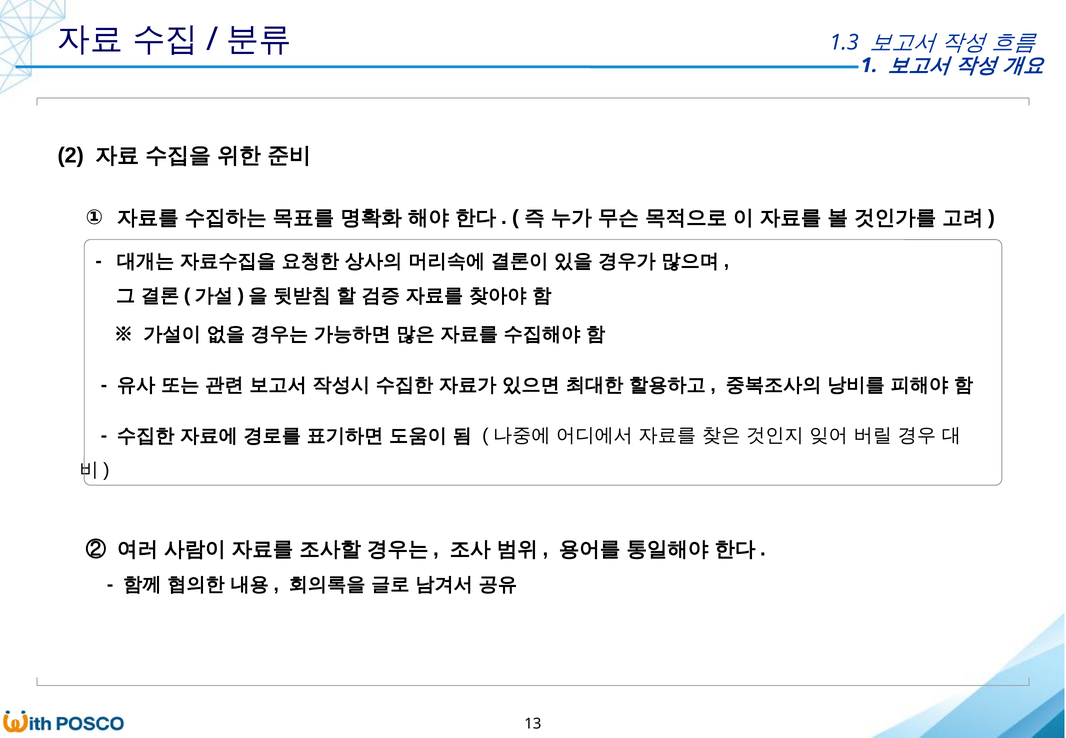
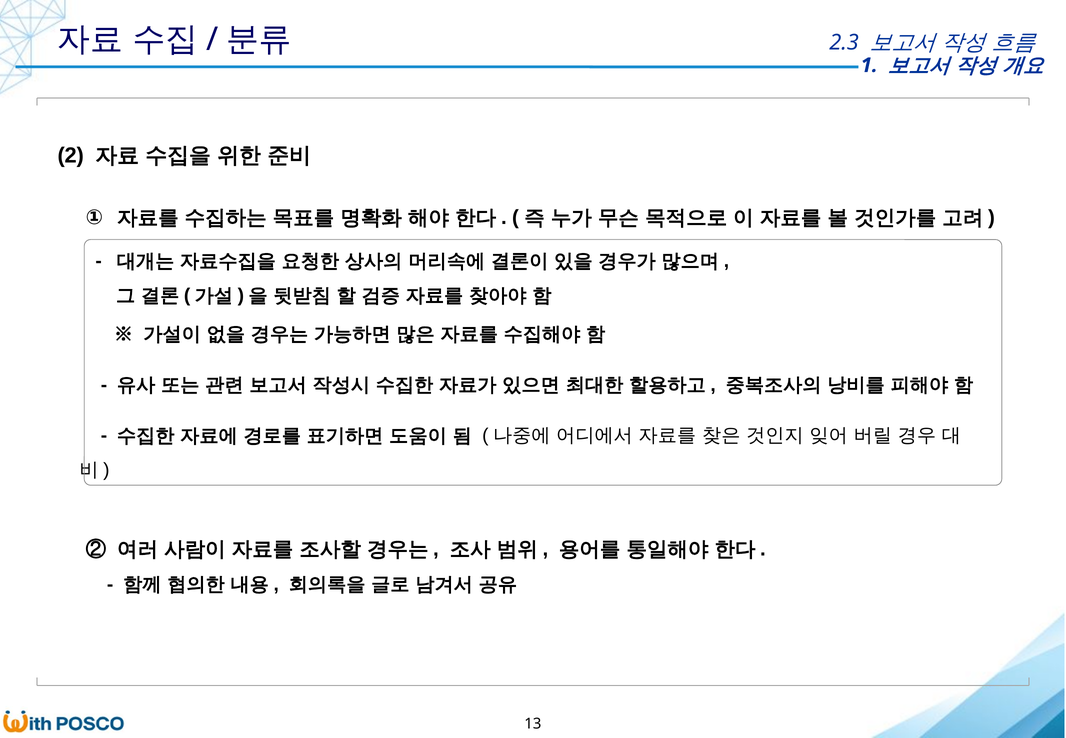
1.3: 1.3 -> 2.3 (844, 43)
